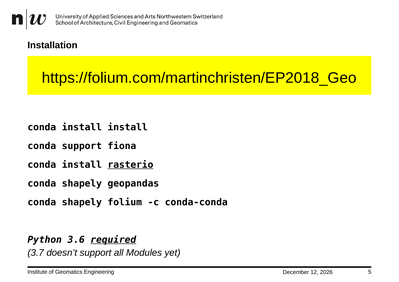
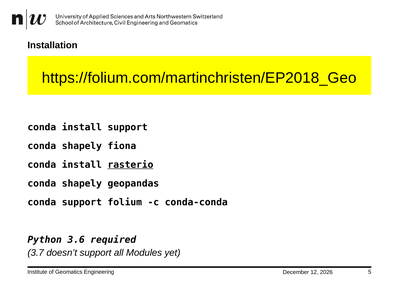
install install: install -> support (128, 127)
support: support -> shapely (82, 146)
shapely: shapely -> support (82, 202)
required underline: present -> none (113, 240)
